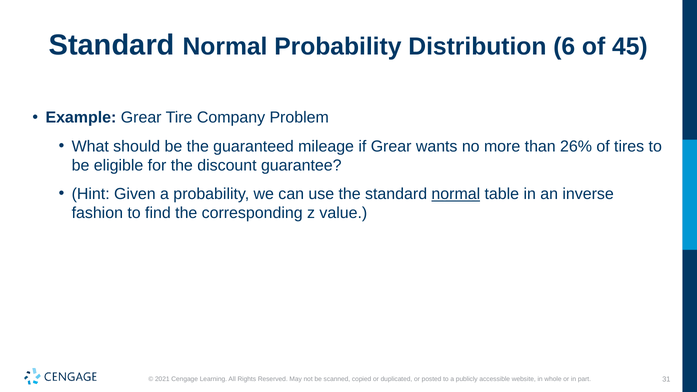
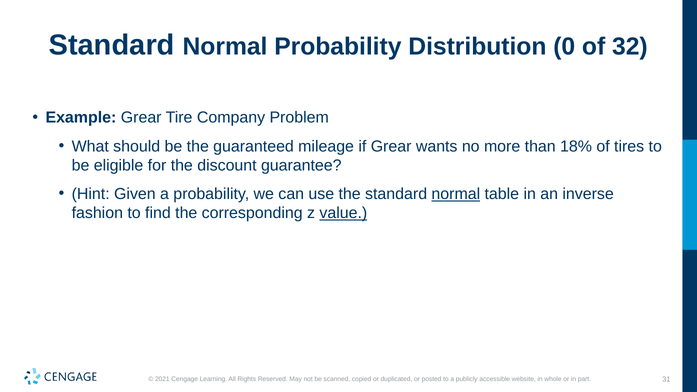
6: 6 -> 0 (564, 47)
45: 45 -> 32 (630, 47)
26%: 26% -> 18% (576, 146)
value underline: none -> present (343, 213)
